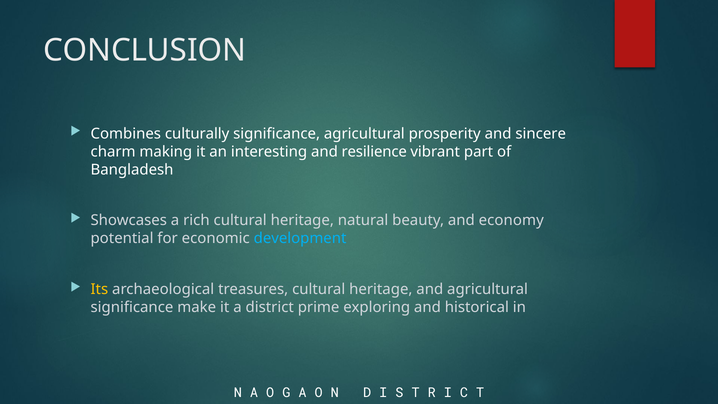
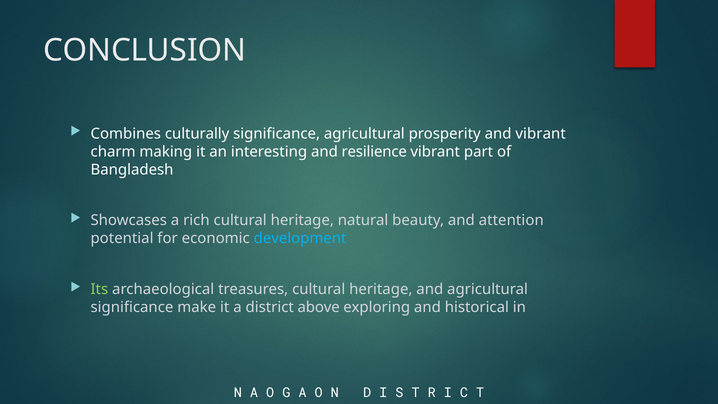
and sincere: sincere -> vibrant (541, 134)
economy: economy -> attention (511, 220)
Its colour: yellow -> light green (99, 289)
prime: prime -> above (319, 307)
